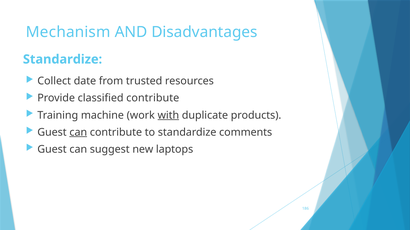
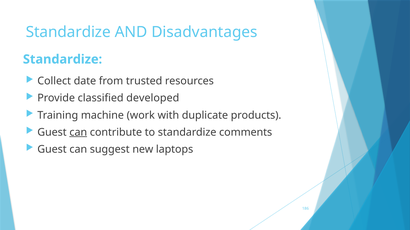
Mechanism: Mechanism -> Standardize (68, 32)
classified contribute: contribute -> developed (153, 98)
with underline: present -> none (168, 115)
